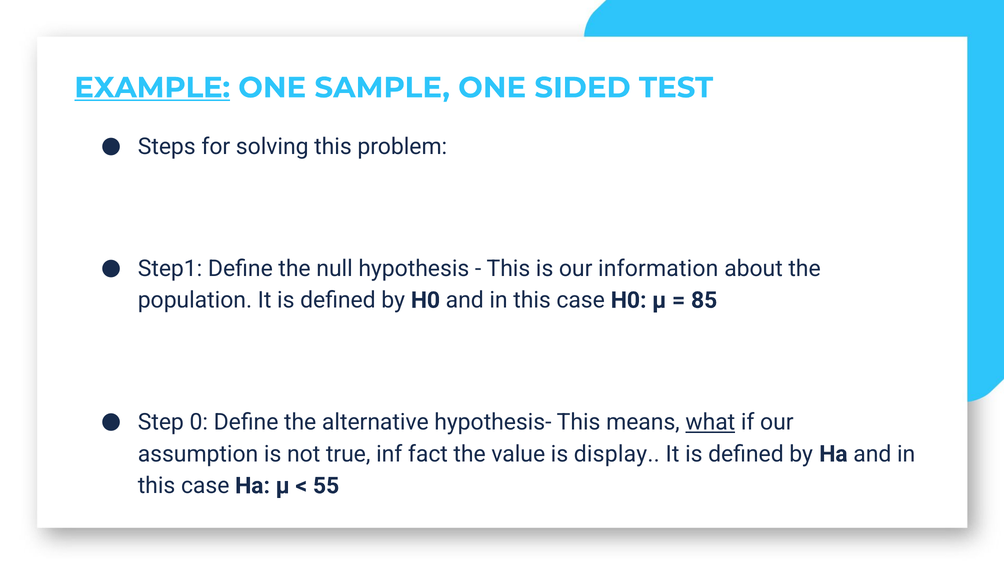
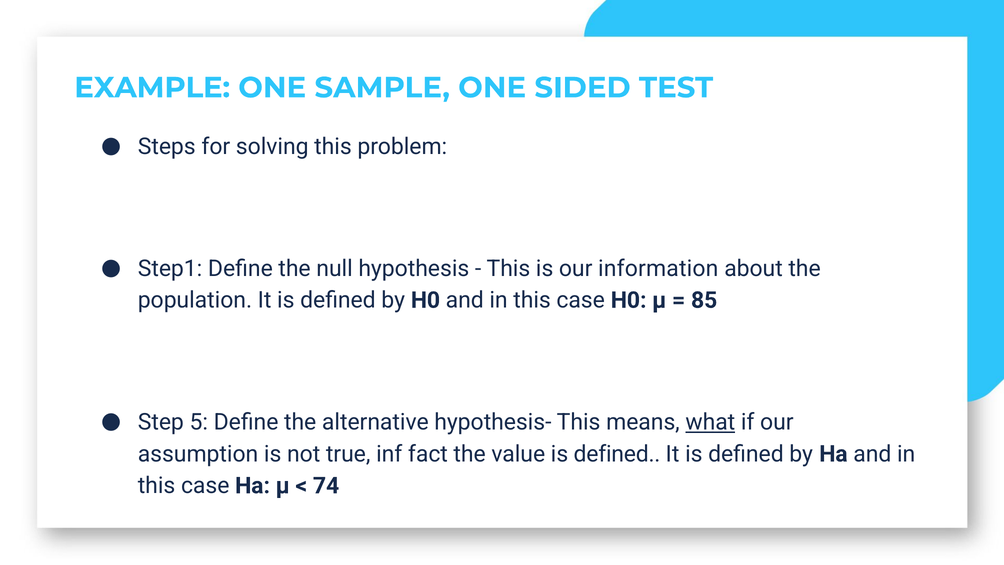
EXAMPLE underline: present -> none (152, 88)
0: 0 -> 5 (199, 422)
value is display: display -> defined (617, 454)
55: 55 -> 74 (326, 485)
